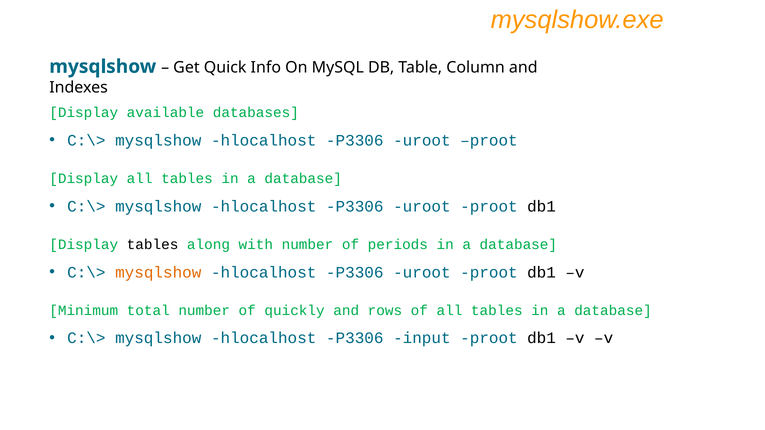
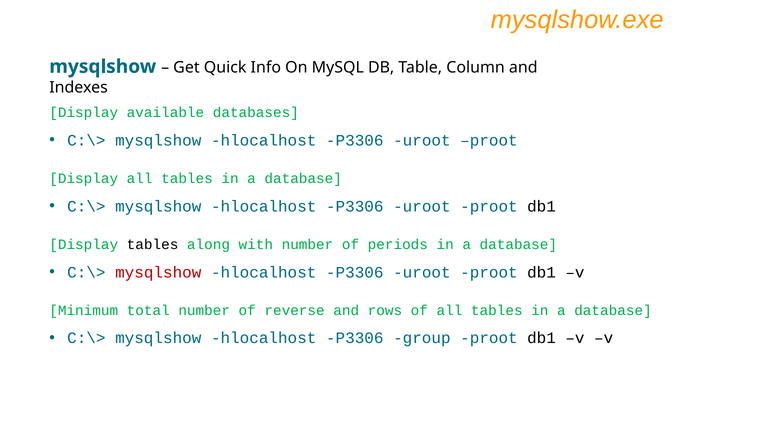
mysqlshow colour: orange -> red (158, 272)
quickly: quickly -> reverse (295, 311)
input: input -> group (422, 338)
